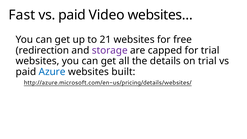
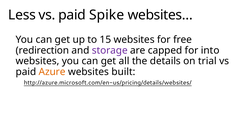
Fast: Fast -> Less (22, 15)
Video: Video -> Spike (107, 15)
21: 21 -> 15 (105, 40)
for trial: trial -> into (210, 50)
Azure colour: blue -> orange (52, 72)
